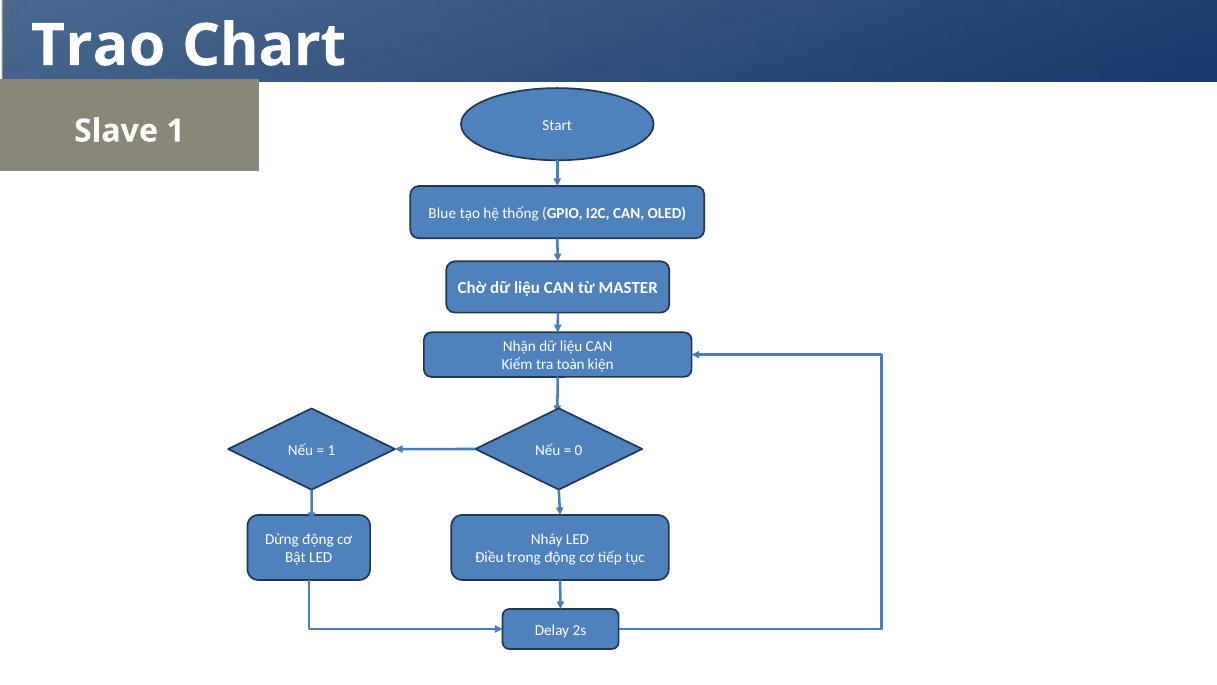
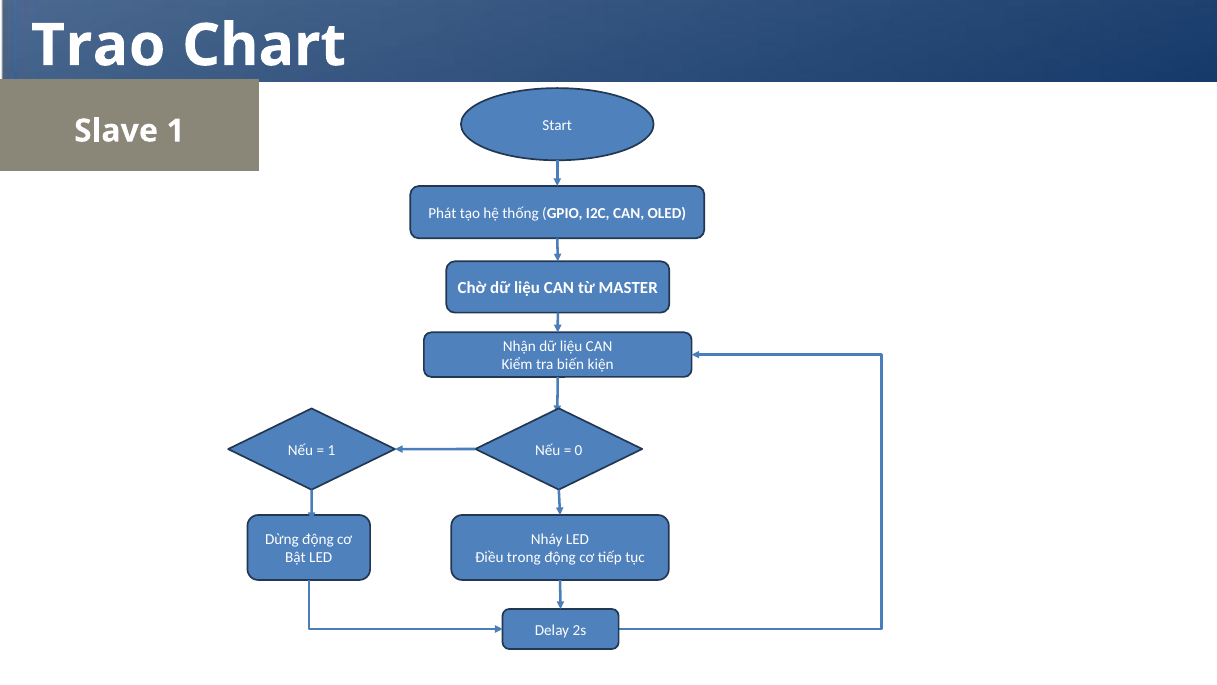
Blue: Blue -> Phát (442, 213)
toàn: toàn -> biến (571, 365)
